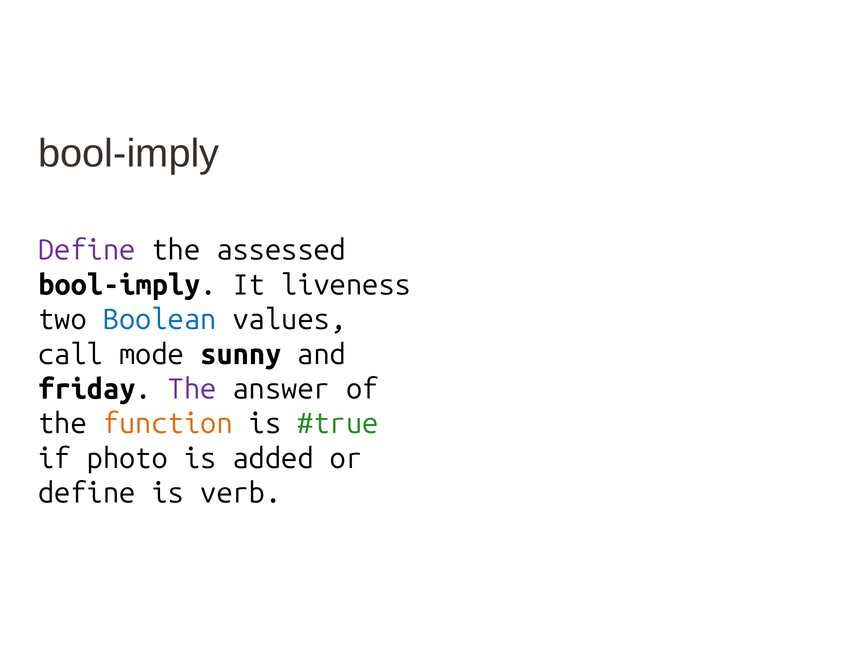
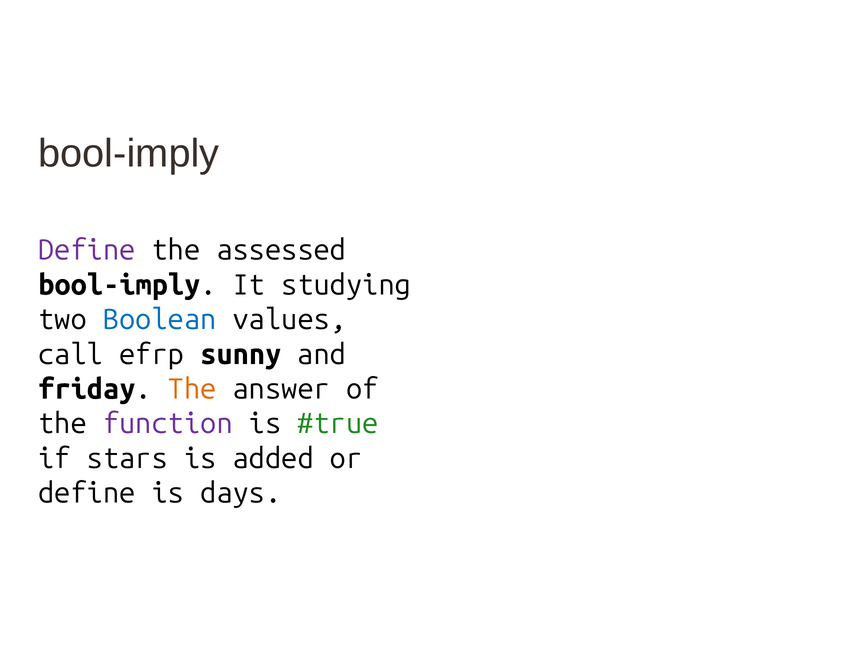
liveness: liveness -> studying (346, 285)
mode: mode -> efrp (152, 354)
The colour: purple -> orange (192, 389)
function colour: orange -> purple (168, 424)
photo: photo -> stars (127, 459)
verb: verb -> days (241, 493)
